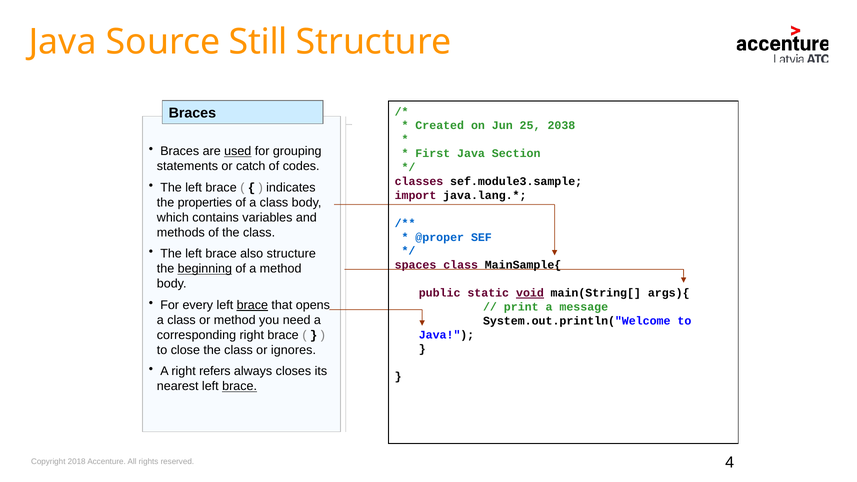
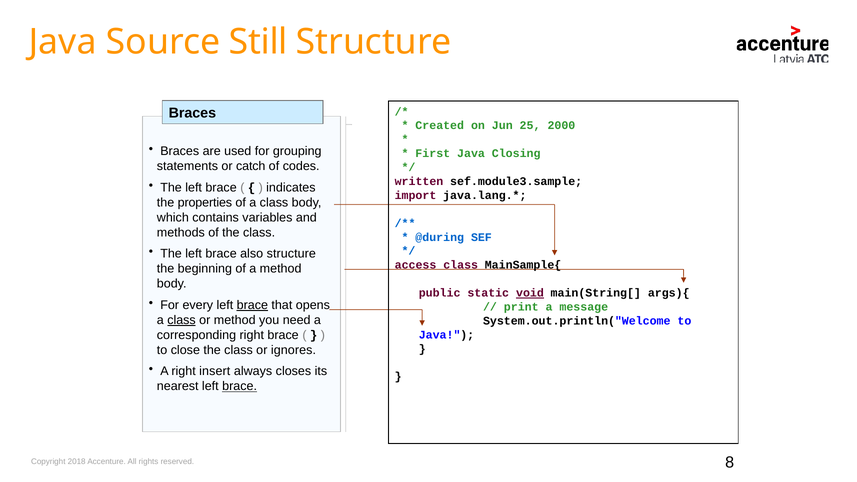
2038: 2038 -> 2000 (561, 126)
used underline: present -> none (238, 151)
Section: Section -> Closing (516, 154)
classes: classes -> written (419, 181)
@proper: @proper -> @during (440, 237)
spaces: spaces -> access (416, 265)
beginning underline: present -> none (205, 269)
class underline: none -> present (181, 320)
refers: refers -> insert (215, 371)
4: 4 -> 8 (730, 463)
